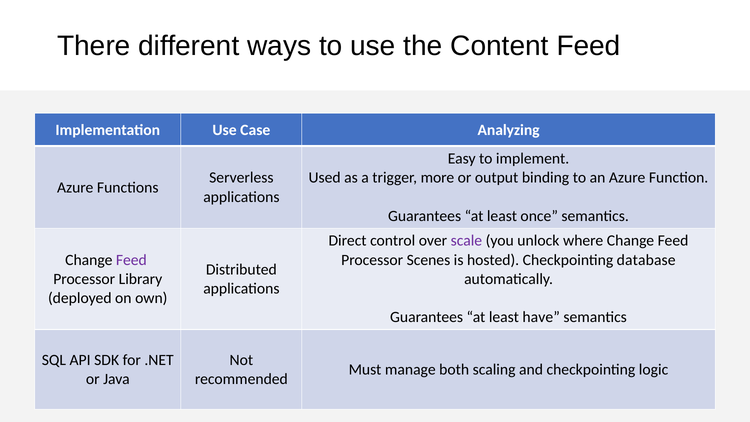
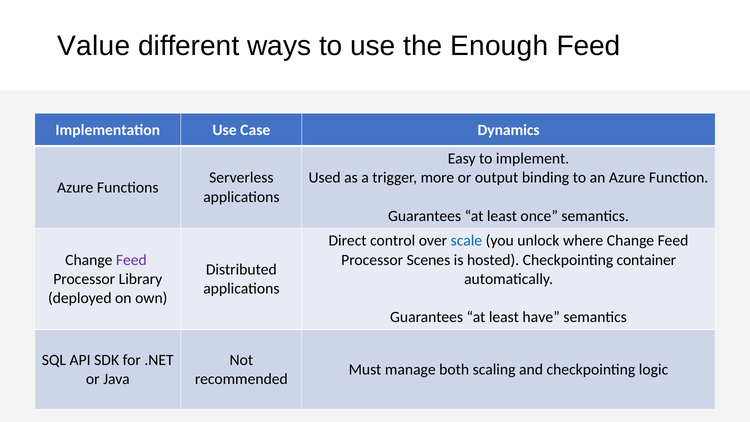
There: There -> Value (94, 46)
Content: Content -> Enough (499, 46)
Analyzing: Analyzing -> Dynamics (509, 130)
scale colour: purple -> blue (466, 241)
database: database -> container (646, 260)
